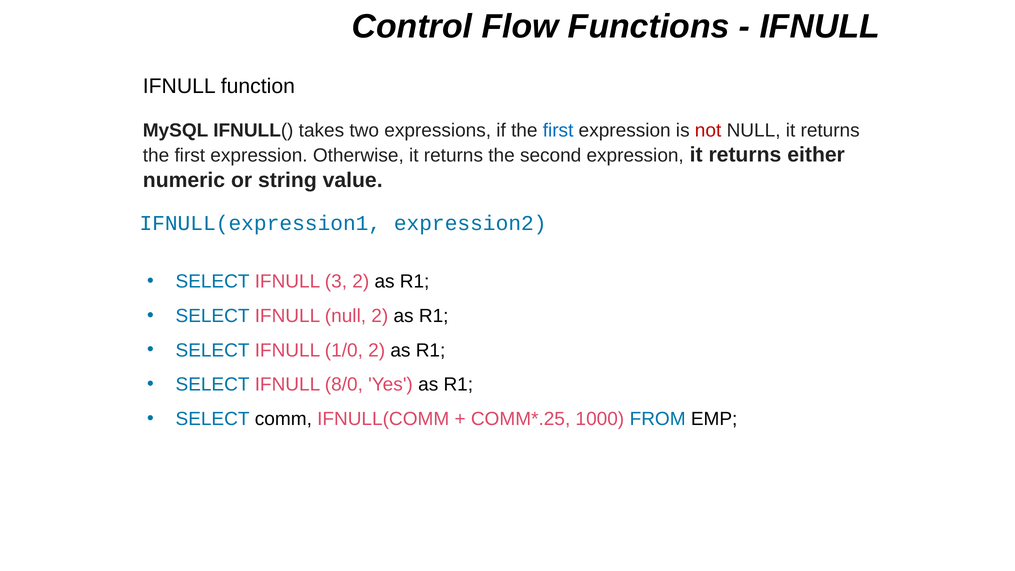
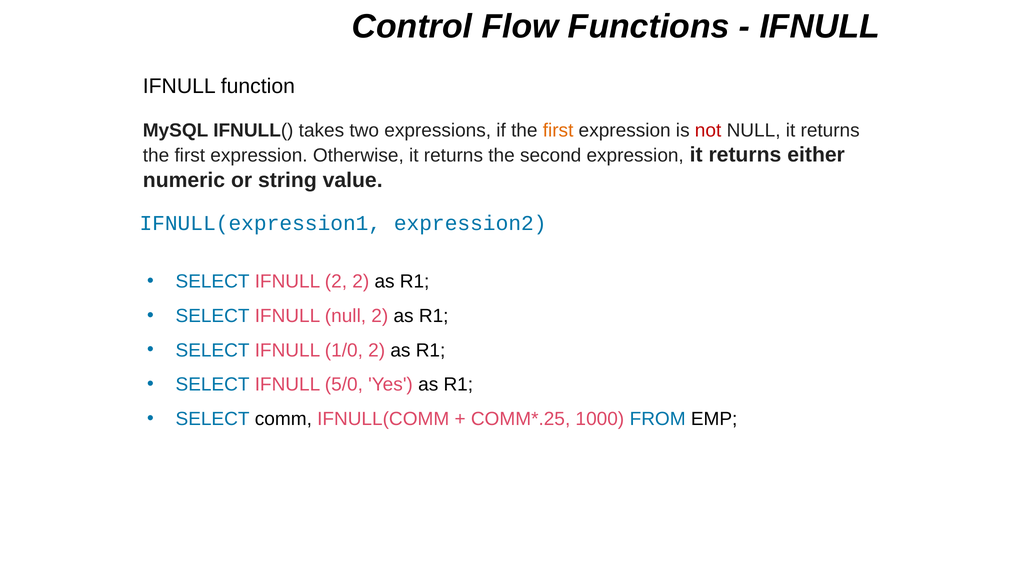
first colour: blue -> orange (558, 131)
IFNULL 3: 3 -> 2 (336, 282)
8/0: 8/0 -> 5/0 (344, 384)
